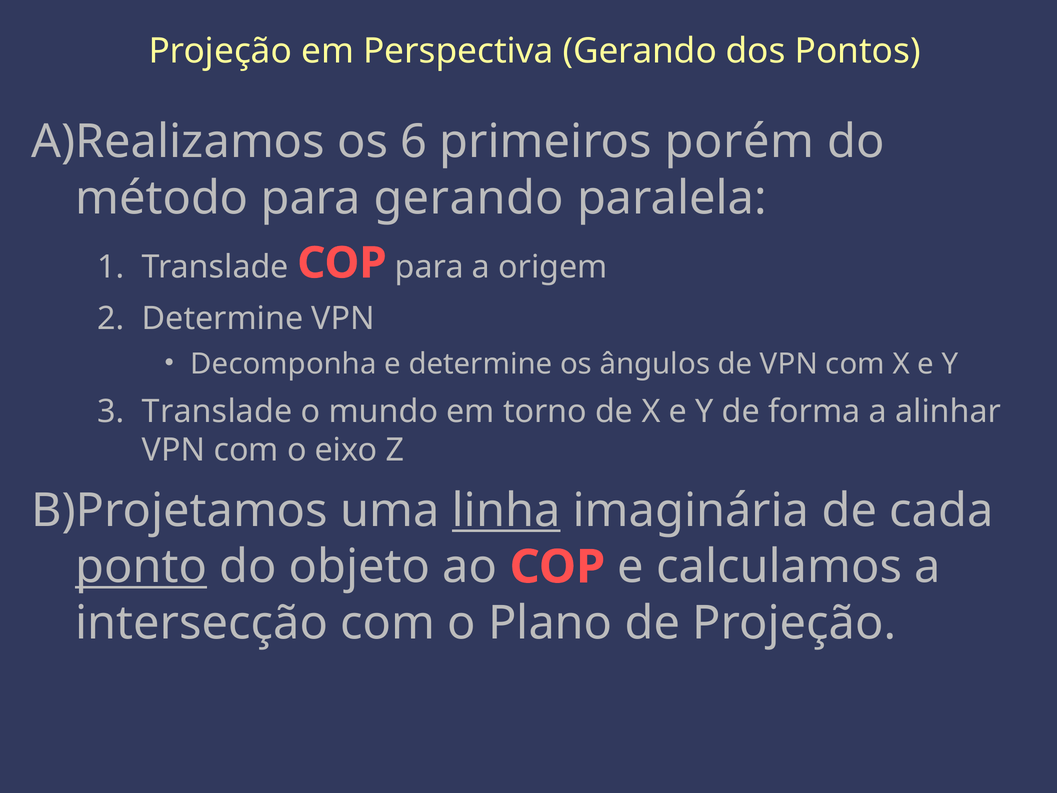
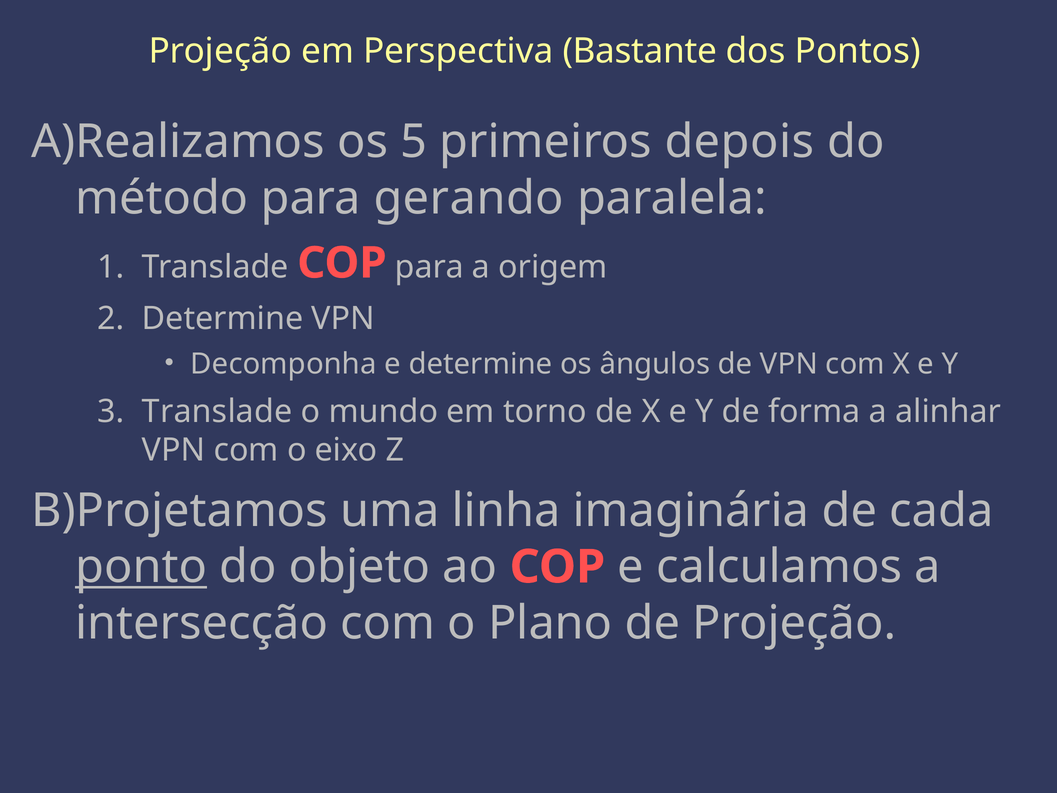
Perspectiva Gerando: Gerando -> Bastante (640, 51)
6: 6 -> 5 (414, 142)
porém: porém -> depois (739, 142)
linha underline: present -> none (506, 510)
